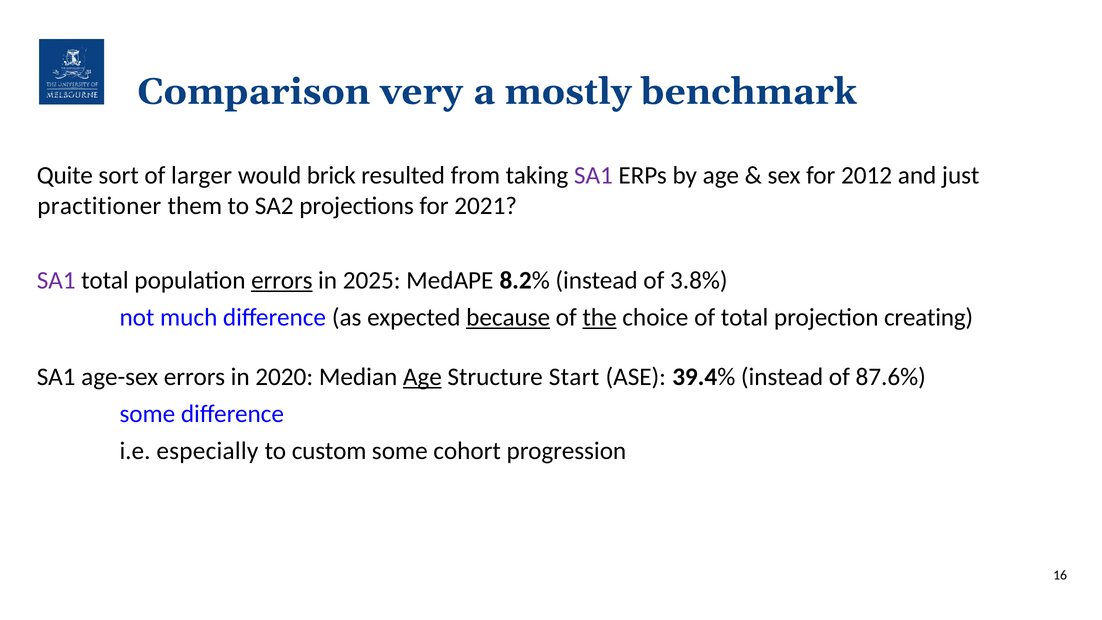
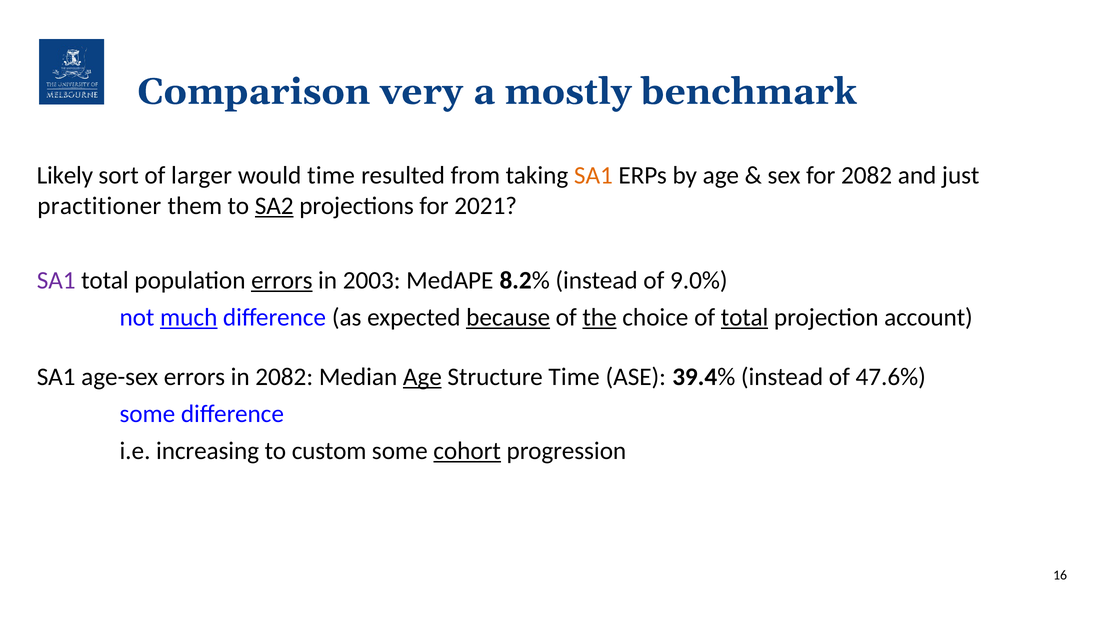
Quite: Quite -> Likely (65, 176)
would brick: brick -> time (331, 176)
SA1 colour: purple -> orange (593, 176)
for 2012: 2012 -> 2082 (867, 176)
SA2 underline: none -> present (274, 206)
2025: 2025 -> 2003 (372, 280)
3.8%: 3.8% -> 9.0% (699, 280)
much underline: none -> present (189, 317)
total underline: none -> present (745, 317)
creating: creating -> account (928, 317)
in 2020: 2020 -> 2082 (284, 377)
Structure Start: Start -> Time (574, 377)
87.6%: 87.6% -> 47.6% (891, 377)
especially: especially -> increasing (208, 451)
cohort underline: none -> present (467, 451)
